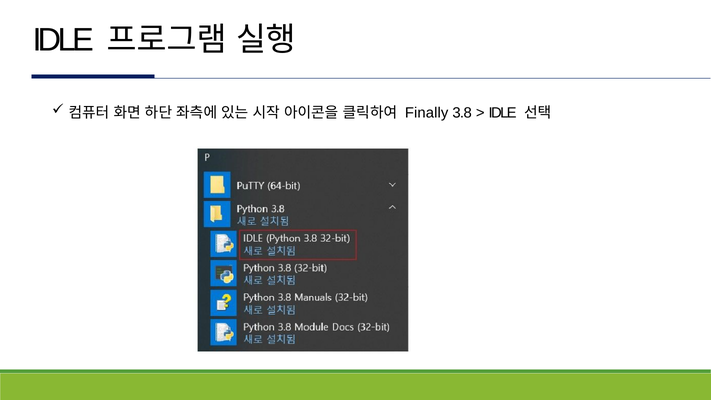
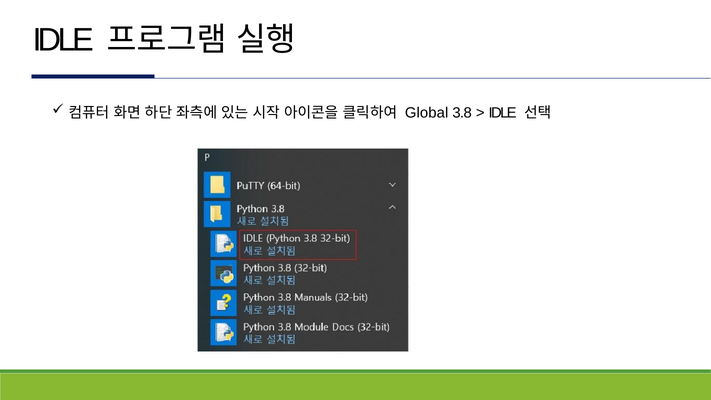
Finally: Finally -> Global (427, 113)
